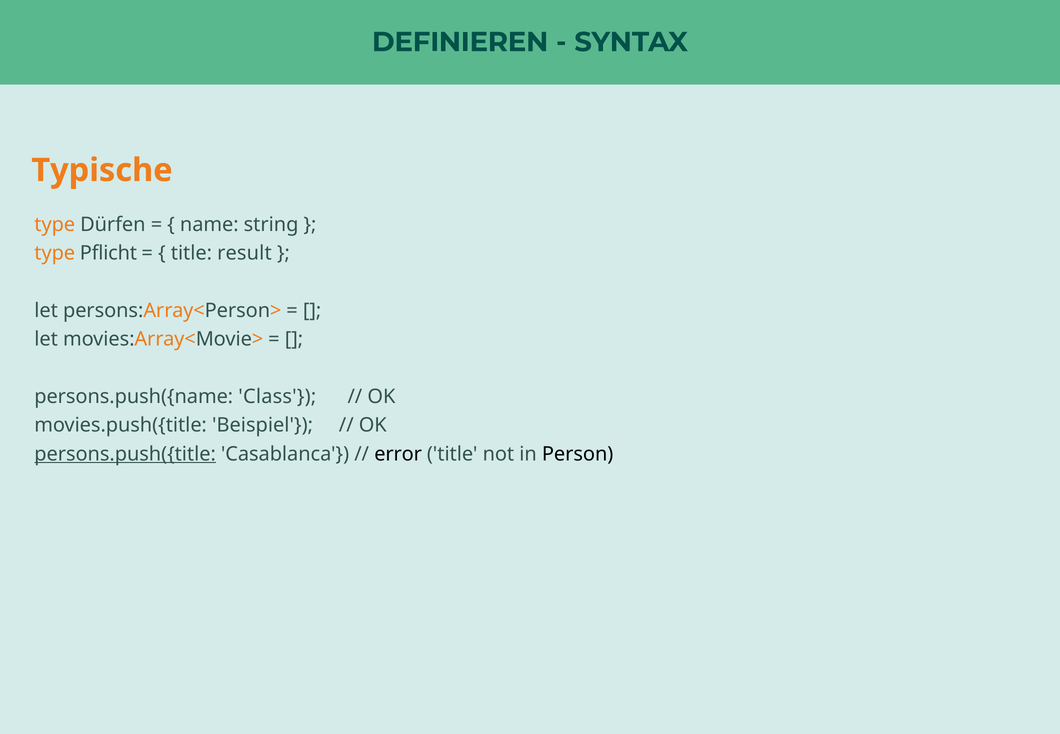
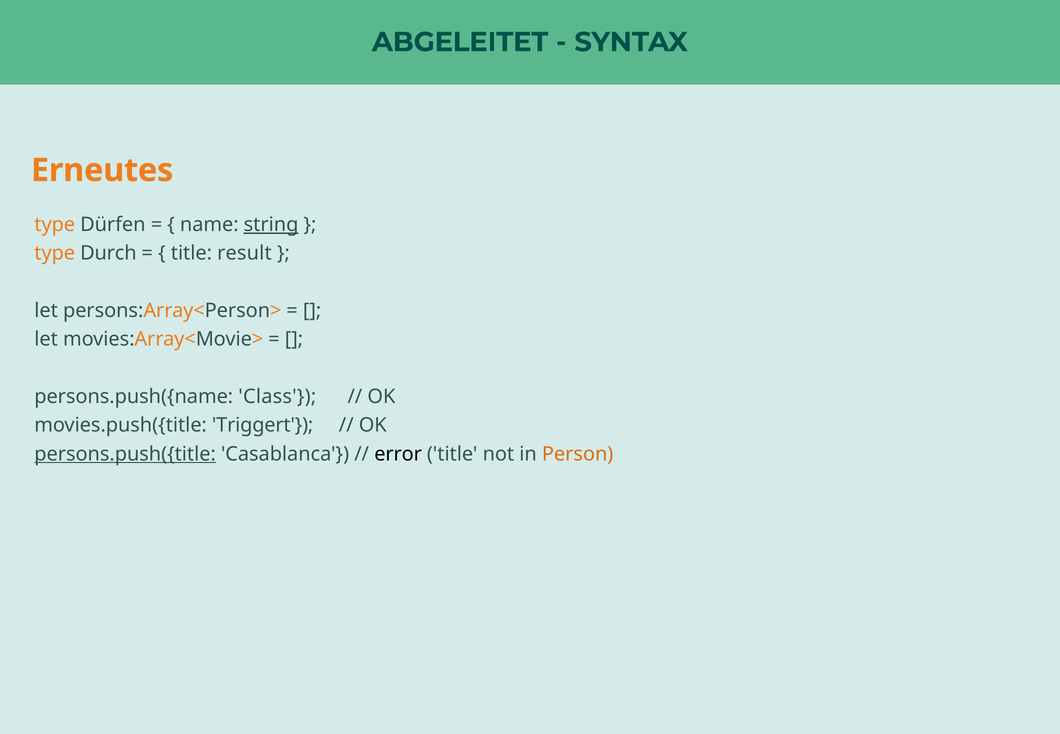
DEFINIEREN: DEFINIEREN -> ABGELEITET (460, 42)
Typische: Typische -> Erneutes (102, 170)
string underline: none -> present (271, 225)
Pflicht: Pflicht -> Durch (108, 253)
Beispiel: Beispiel -> Triggert (263, 425)
Person colour: black -> orange (578, 454)
